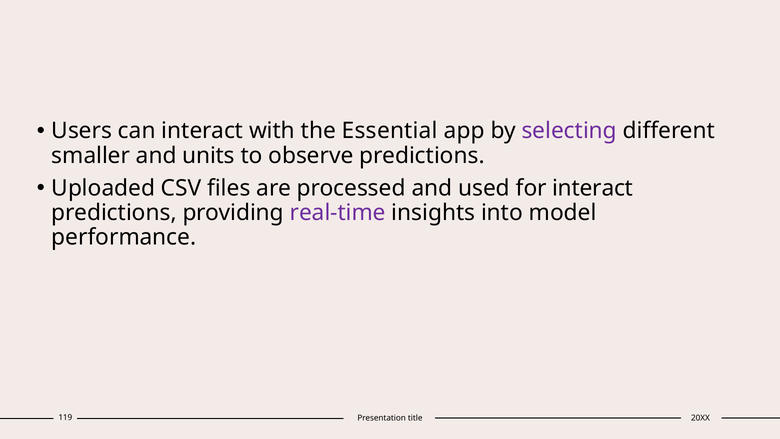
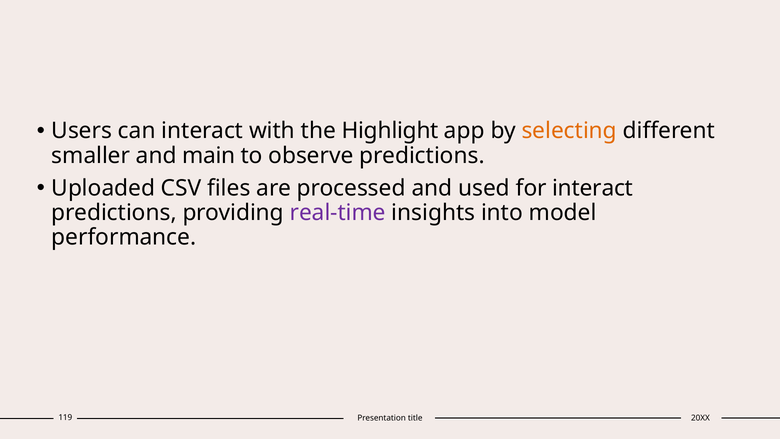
Essential: Essential -> Highlight (390, 131)
selecting colour: purple -> orange (569, 131)
units: units -> main (209, 155)
